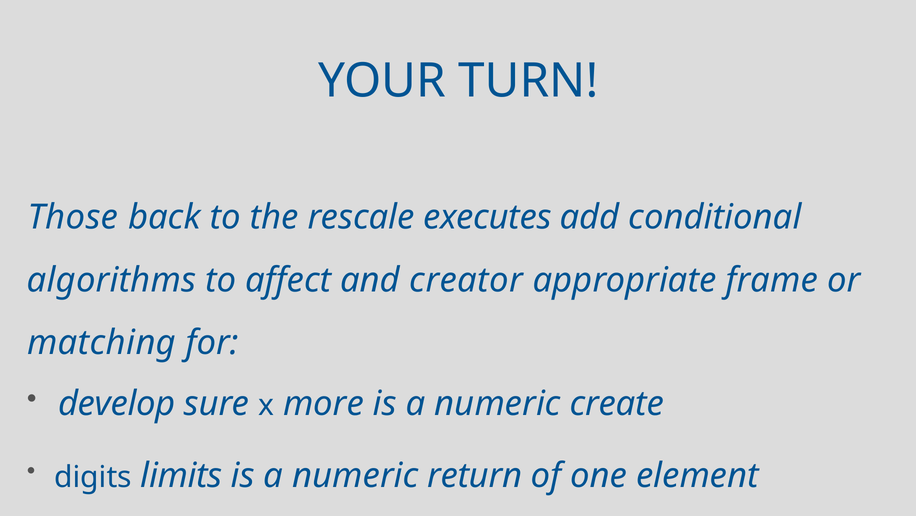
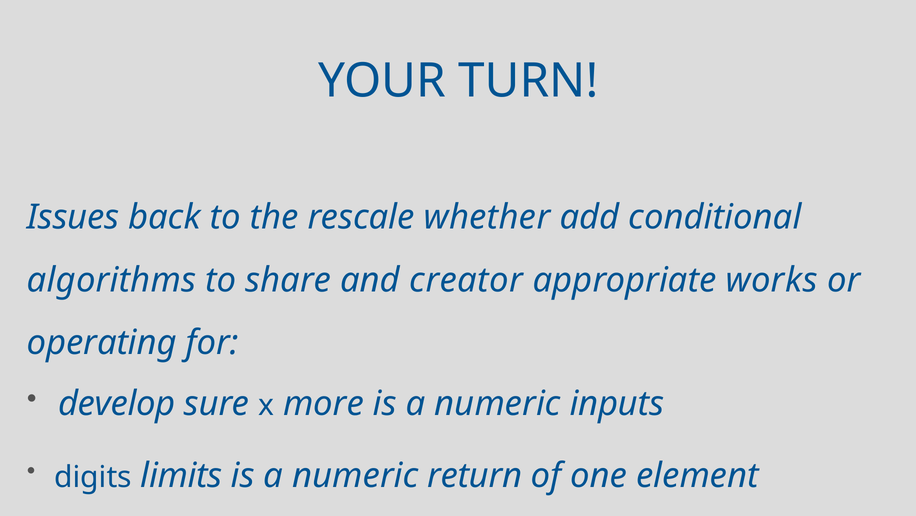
Those: Those -> Issues (73, 217)
executes: executes -> whether (487, 217)
affect: affect -> share (288, 280)
frame: frame -> works (772, 280)
matching: matching -> operating (102, 342)
create: create -> inputs (617, 403)
